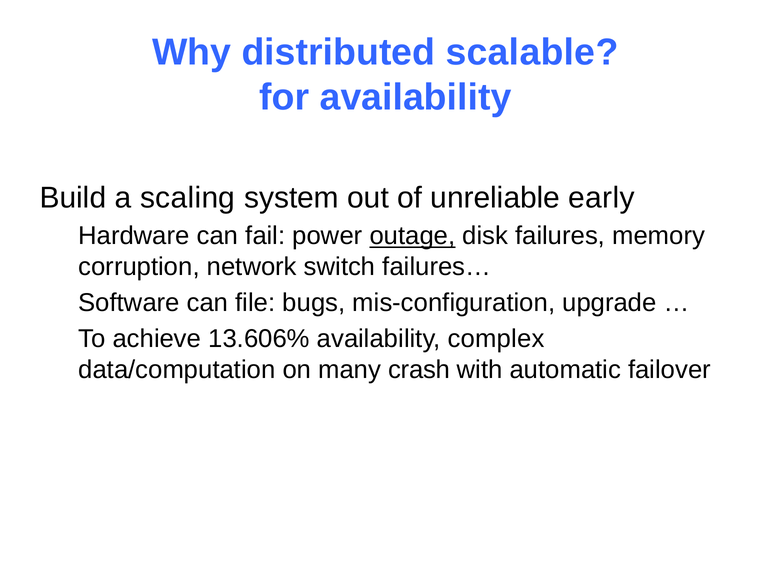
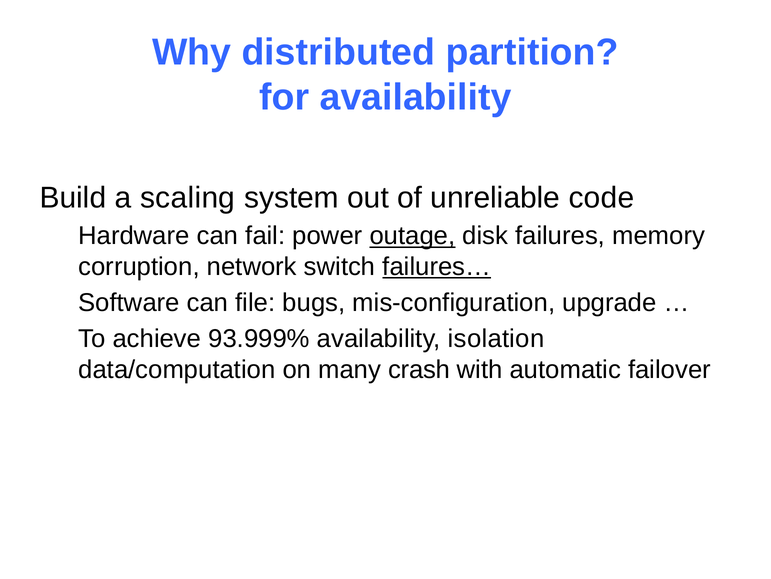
scalable: scalable -> partition (532, 52)
early: early -> code (602, 197)
failures… underline: none -> present (437, 267)
13.606%: 13.606% -> 93.999% (259, 338)
complex: complex -> isolation (496, 338)
